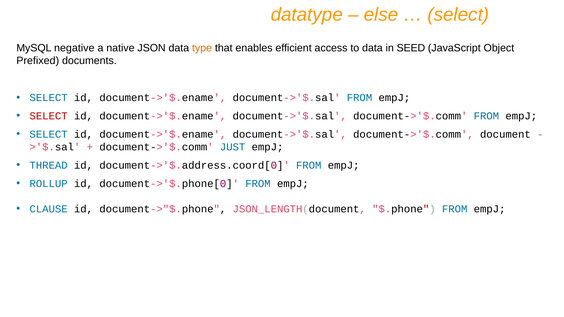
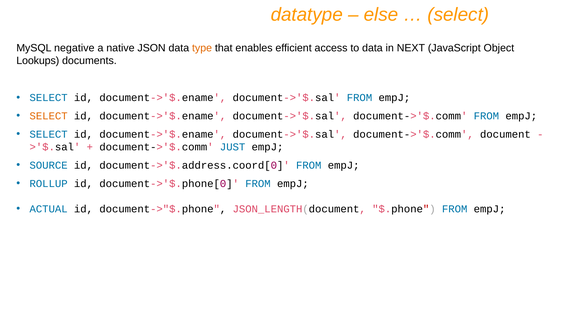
SEED: SEED -> NEXT (411, 48)
Prefixed: Prefixed -> Lookups (38, 61)
SELECT colour: red -> orange (49, 116)
THREAD: THREAD -> SOURCE (49, 165)
CLAUSE: CLAUSE -> ACTUAL (49, 209)
